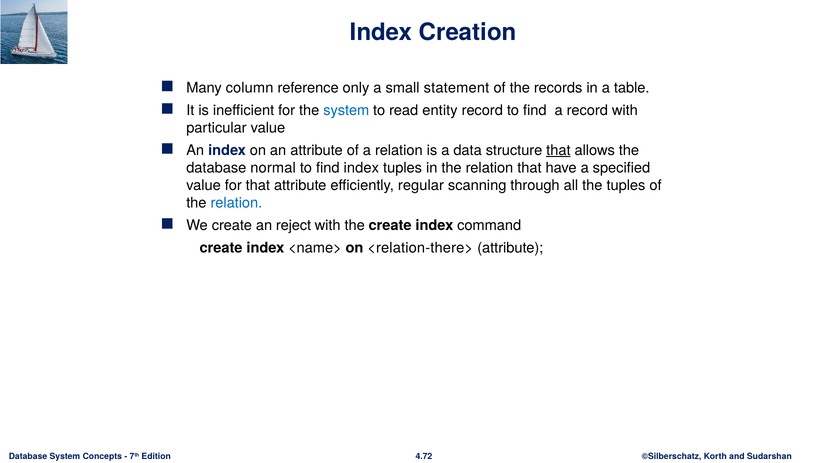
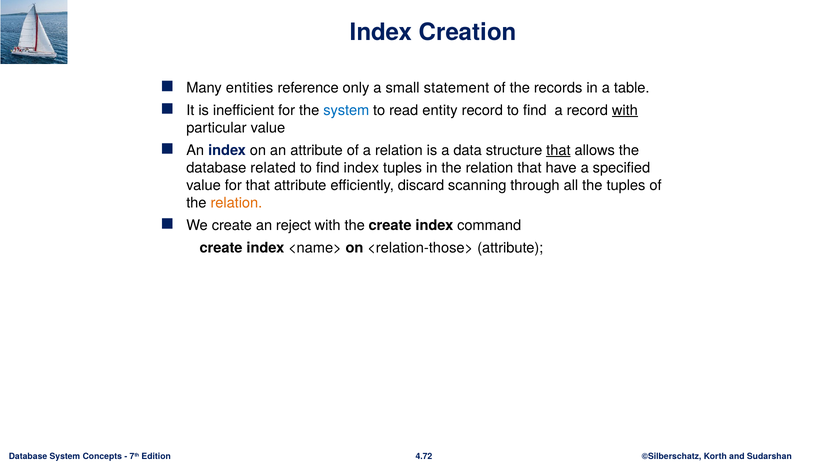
column: column -> entities (250, 88)
with underline: none -> present (625, 110)
normal: normal -> related (273, 168)
regular: regular -> discard (421, 186)
relation colour: blue -> orange (236, 203)
<relation-there>: <relation-there> -> <relation-those> (420, 248)
